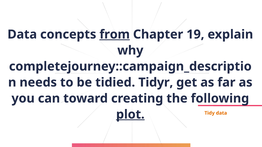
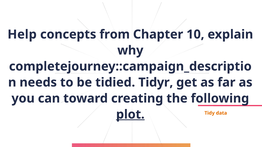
Data: Data -> Help (22, 34)
from underline: present -> none (115, 34)
19: 19 -> 10 (195, 34)
